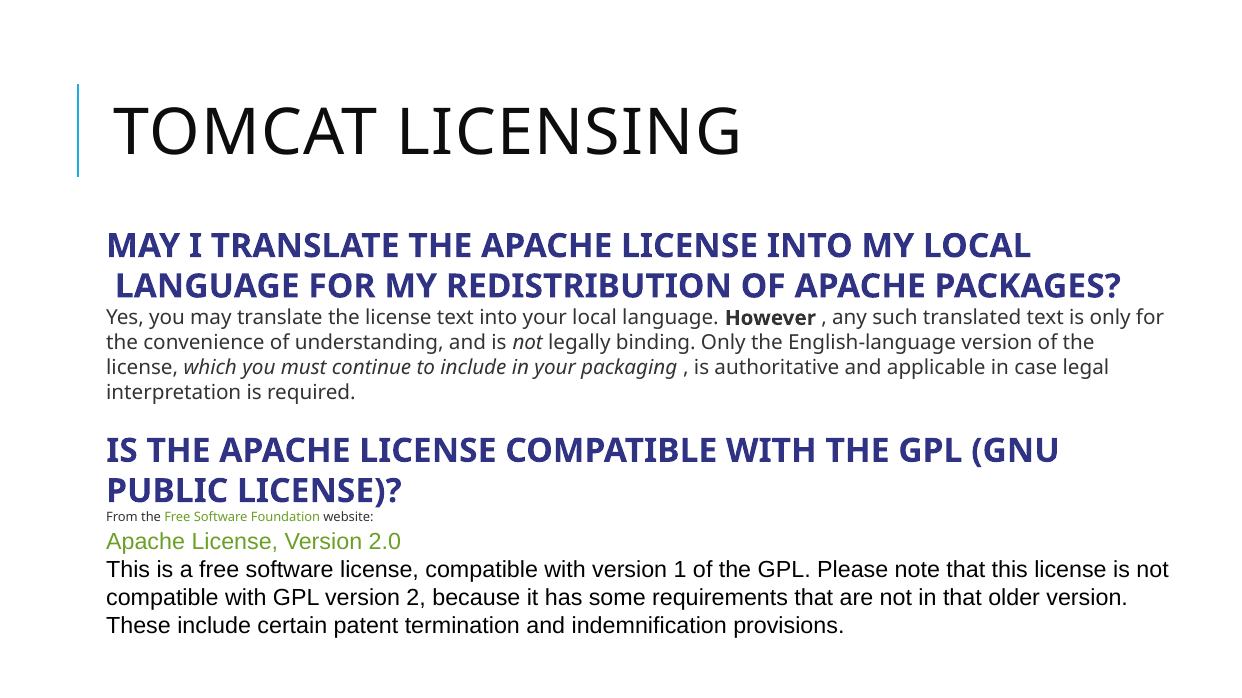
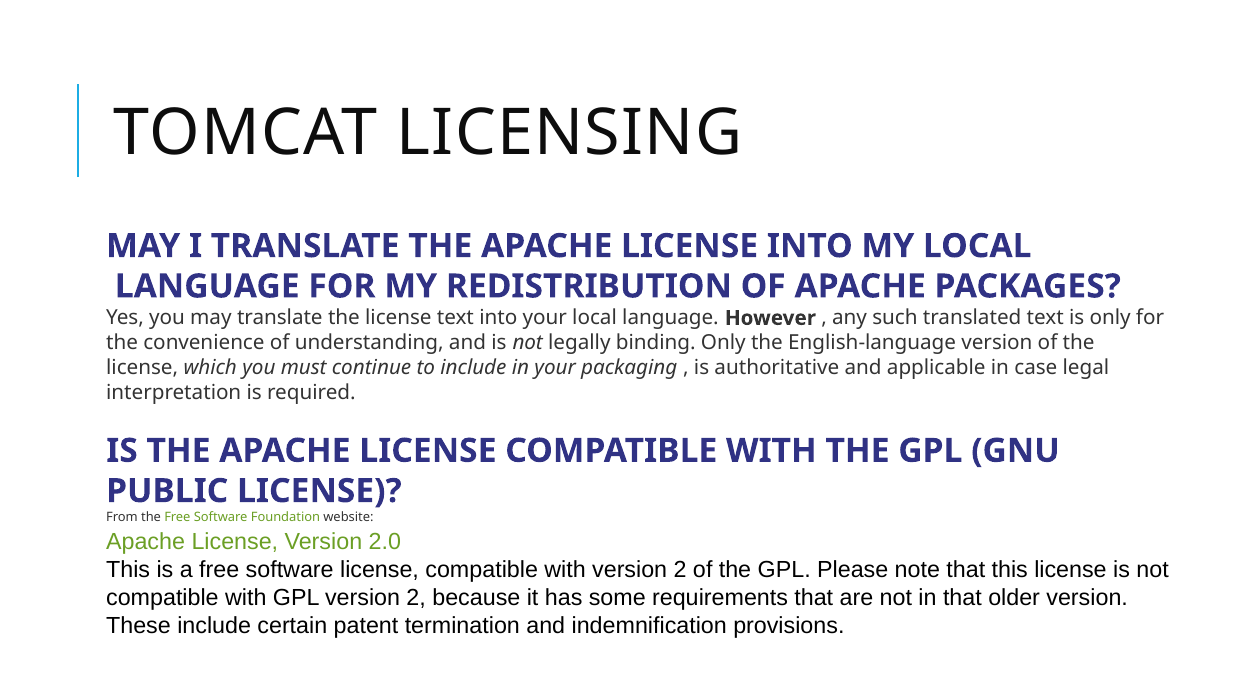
with version 1: 1 -> 2 (680, 570)
